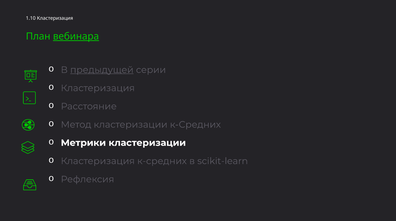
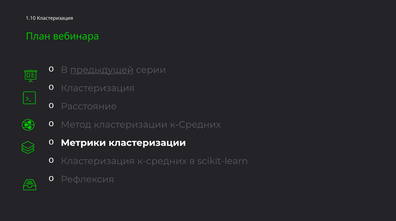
вебинара underline: present -> none (76, 36)
